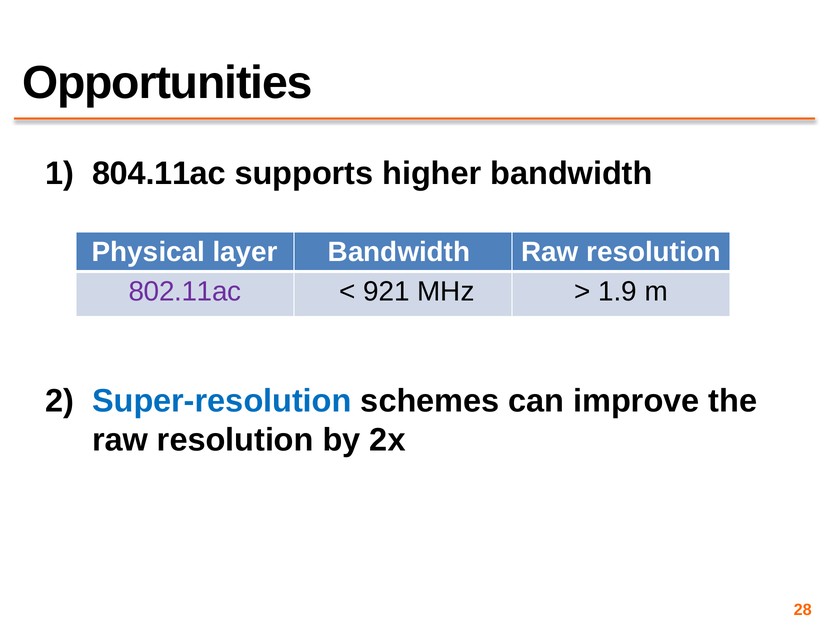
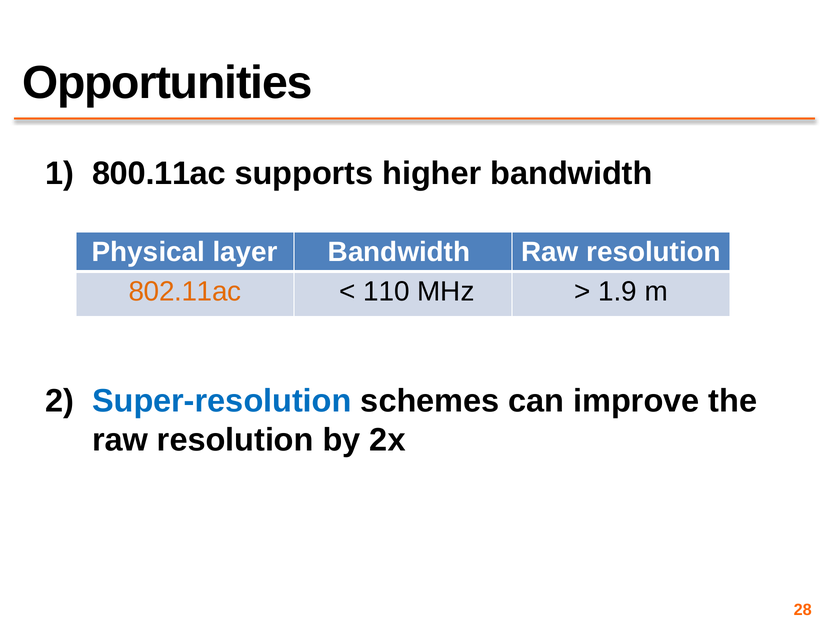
804.11ac: 804.11ac -> 800.11ac (159, 173)
802.11ac colour: purple -> orange (185, 292)
921: 921 -> 110 (386, 292)
